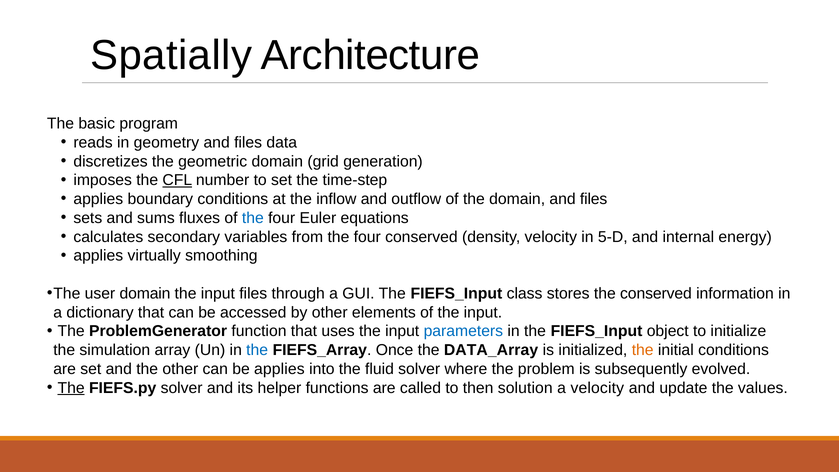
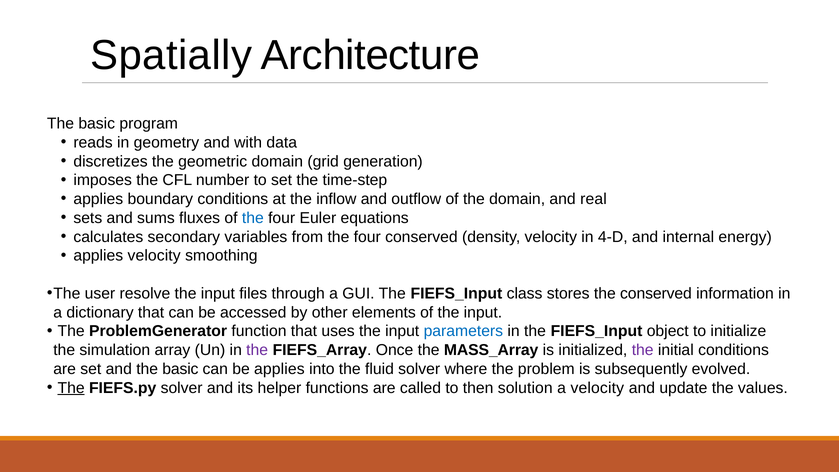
geometry and files: files -> with (248, 142)
CFL underline: present -> none (177, 180)
domain and files: files -> real (593, 199)
5-D: 5-D -> 4-D (613, 237)
applies virtually: virtually -> velocity (154, 256)
user domain: domain -> resolve (145, 294)
the colour: blue -> purple (257, 350)
DATA_Array: DATA_Array -> MASS_Array (491, 350)
the colour: orange -> purple (643, 350)
and the other: other -> basic (180, 369)
